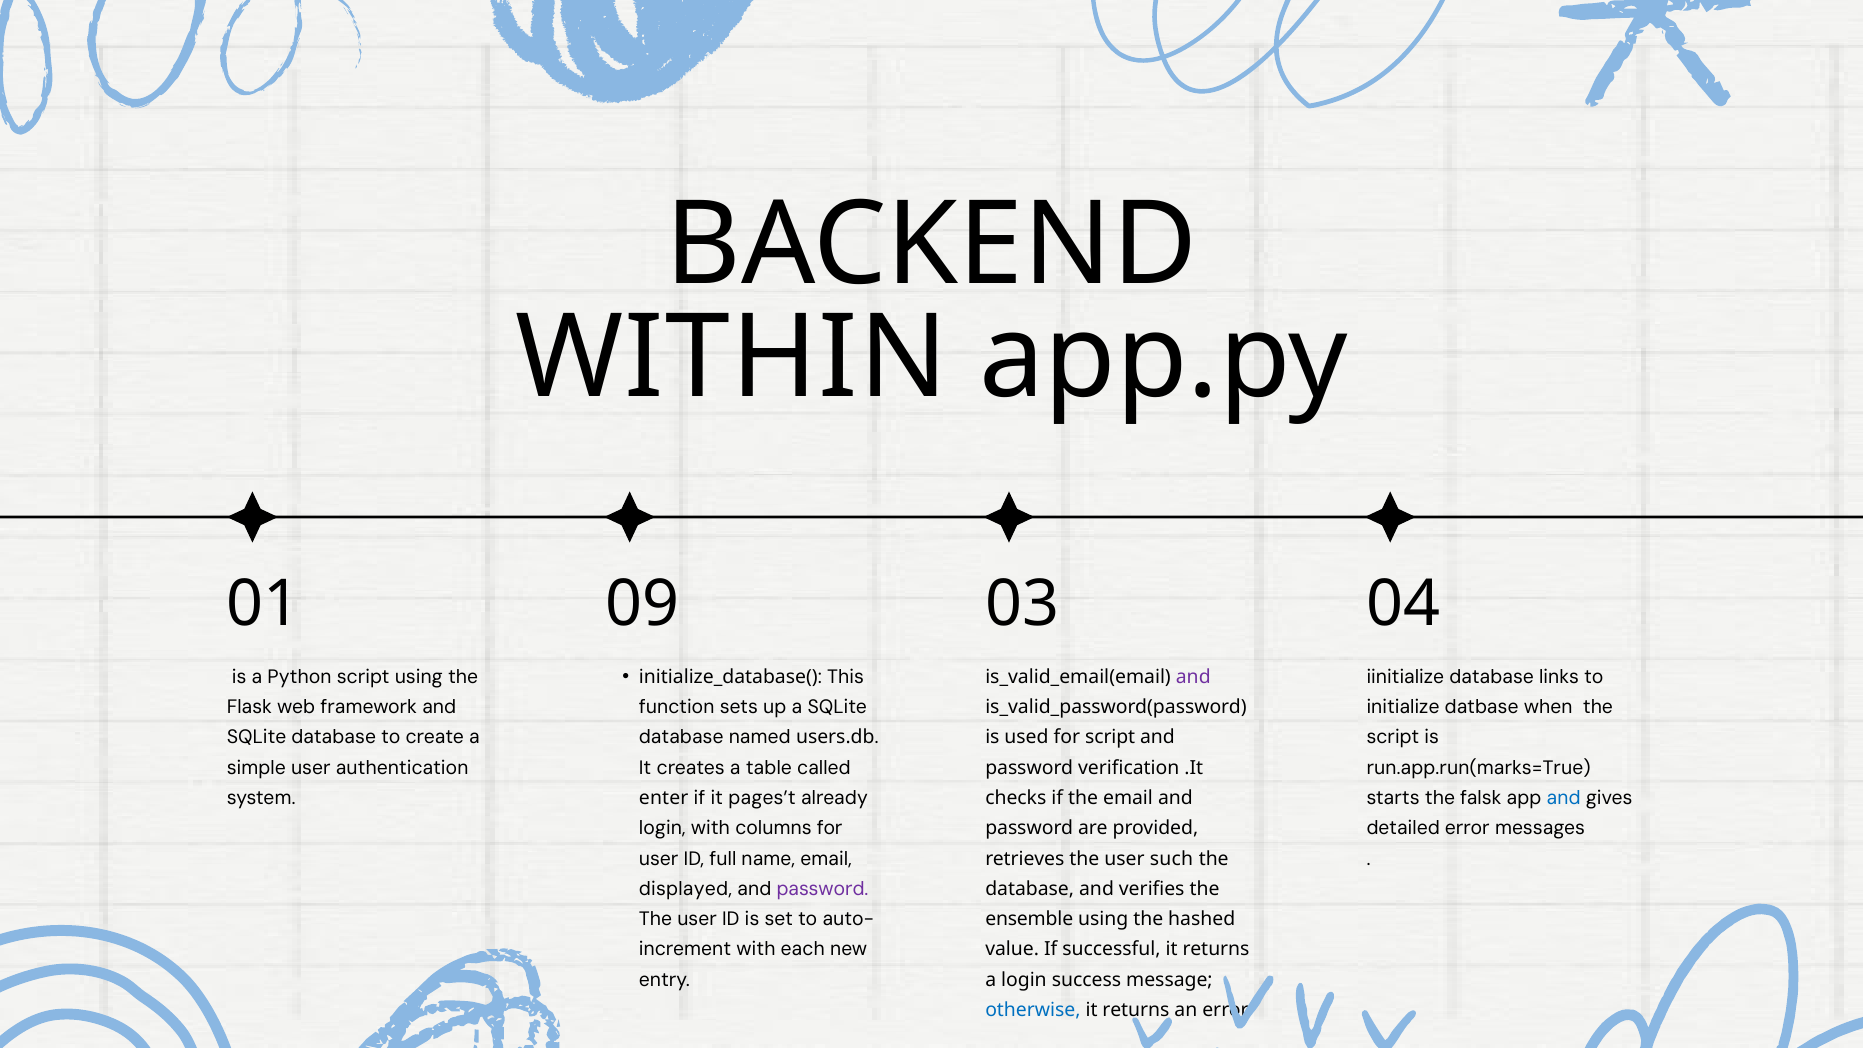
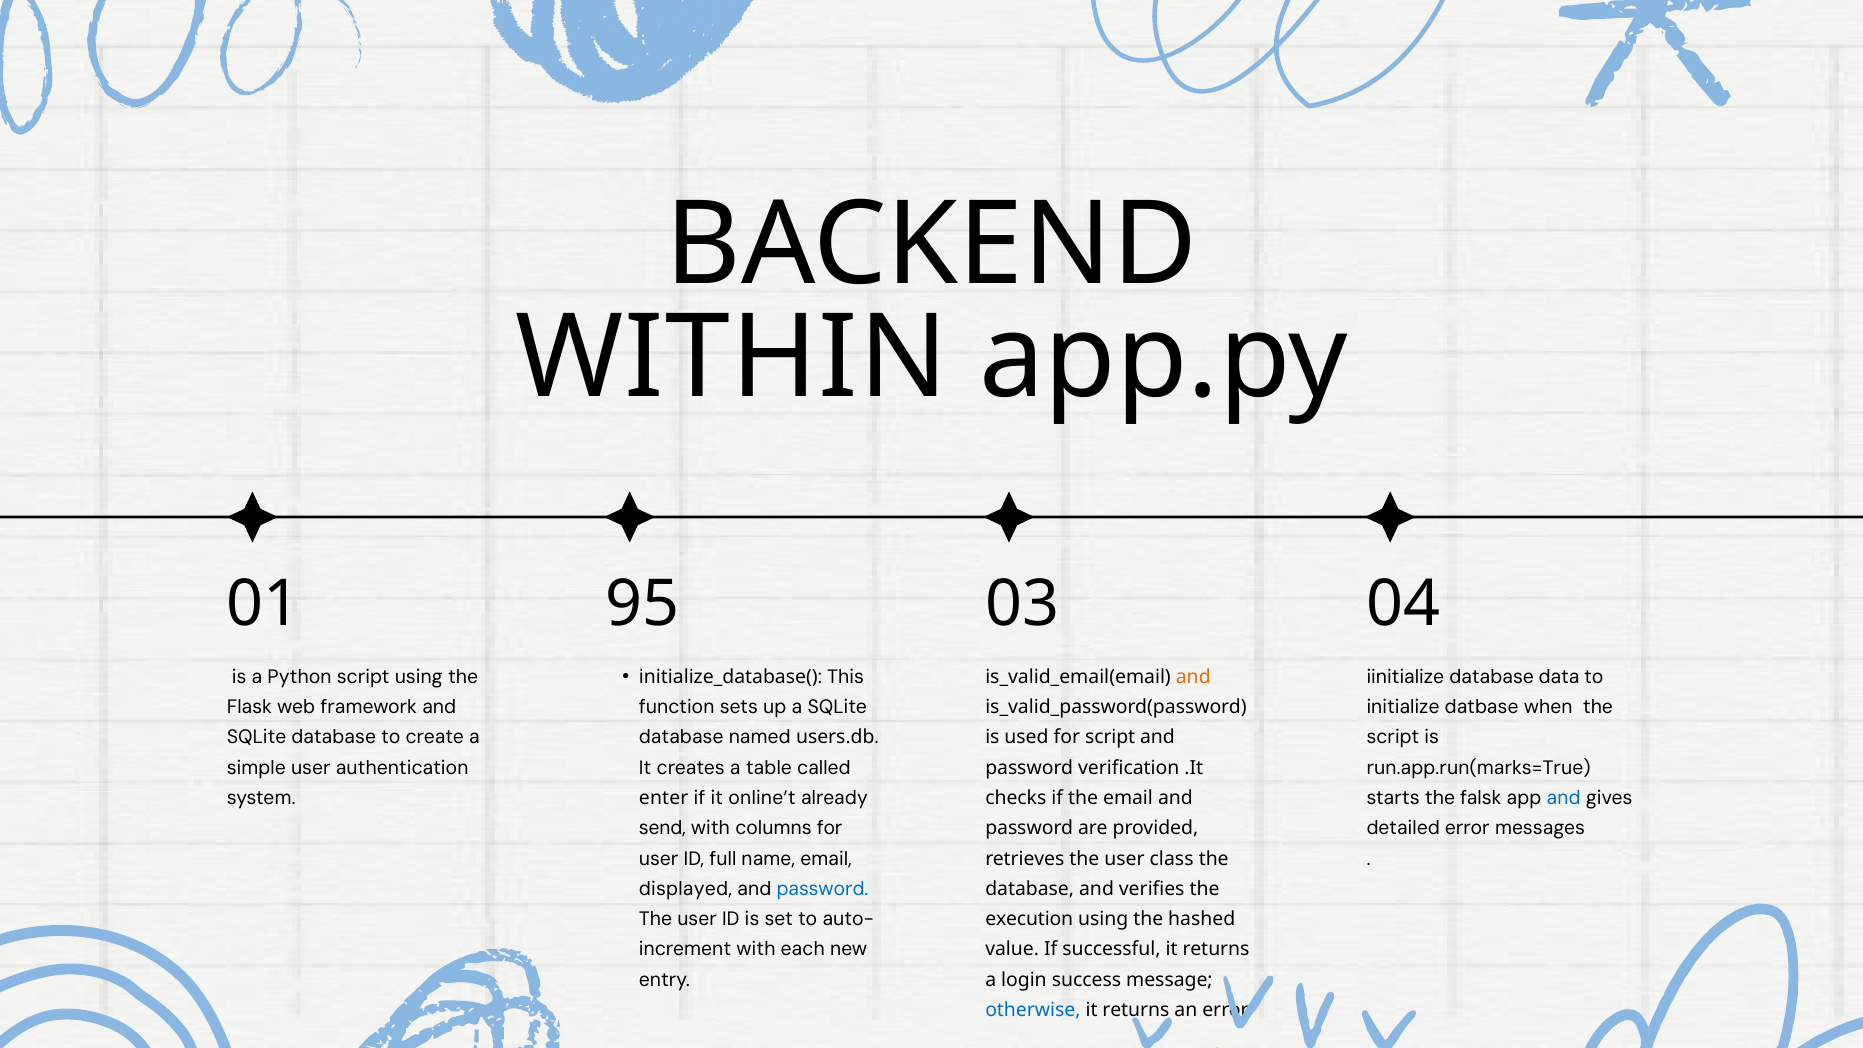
09: 09 -> 95 (643, 604)
links: links -> data (1559, 677)
and colour: purple -> orange (1193, 677)
pages’t: pages’t -> online’t (762, 798)
login: login -> send (662, 828)
such: such -> class (1172, 859)
password colour: purple -> blue (822, 889)
ensemble: ensemble -> execution (1029, 919)
